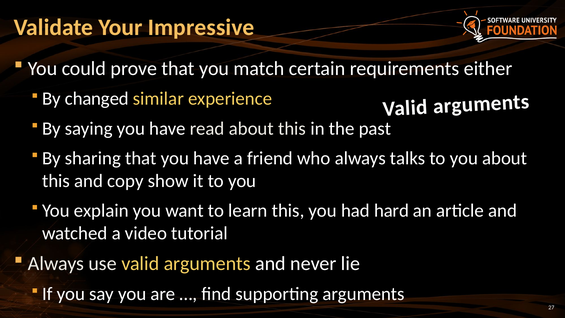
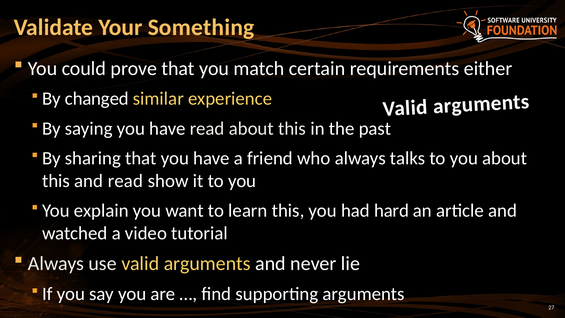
Impressive: Impressive -> Something (201, 27)
and copy: copy -> read (125, 181)
